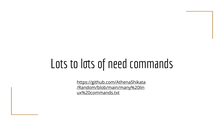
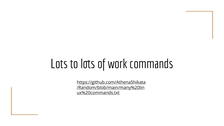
need: need -> work (118, 64)
